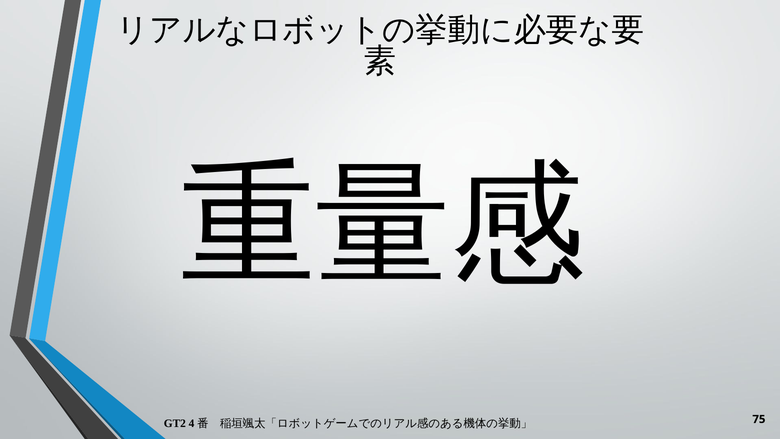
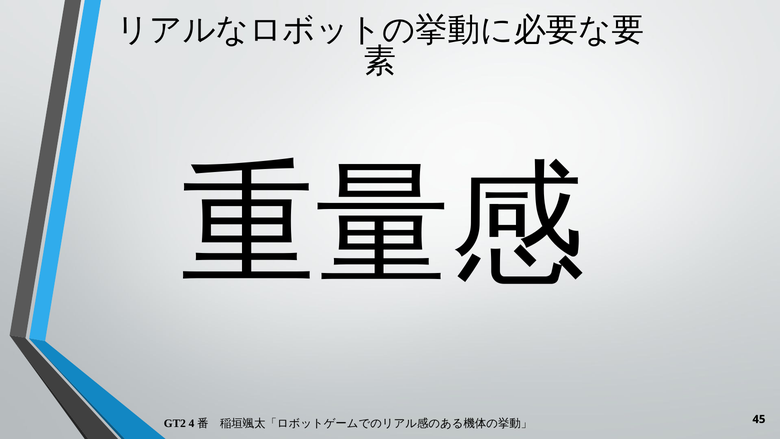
75: 75 -> 45 (759, 419)
